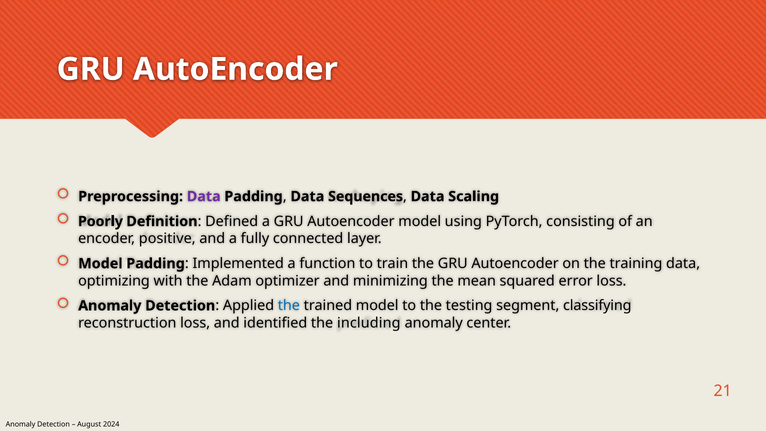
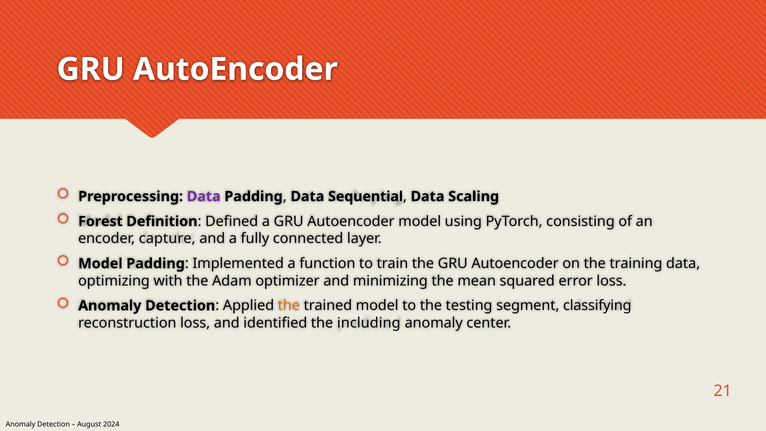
Sequences: Sequences -> Sequential (366, 196)
Poorly: Poorly -> Forest (100, 221)
positive: positive -> capture (167, 239)
the colour: blue -> orange (289, 306)
